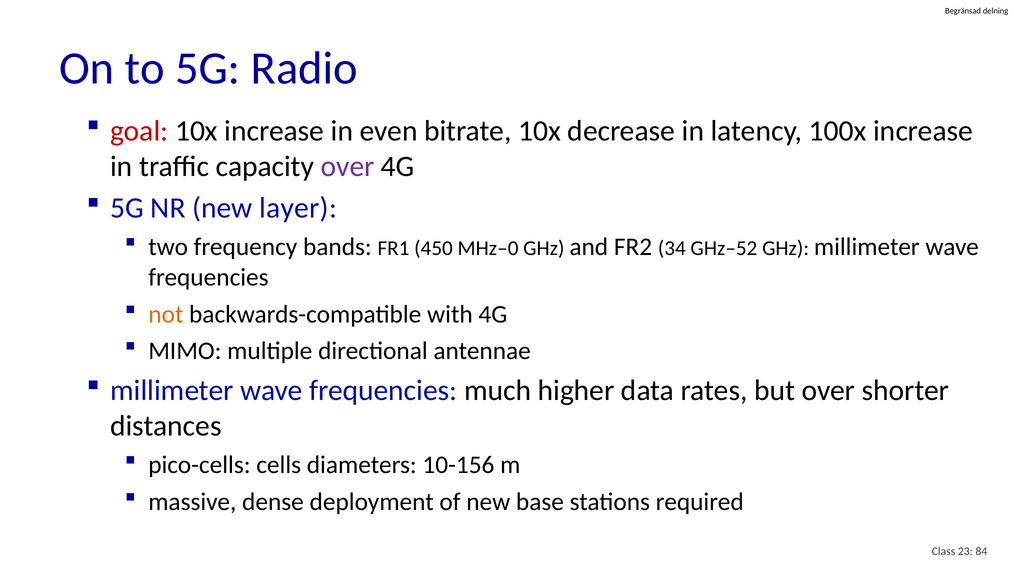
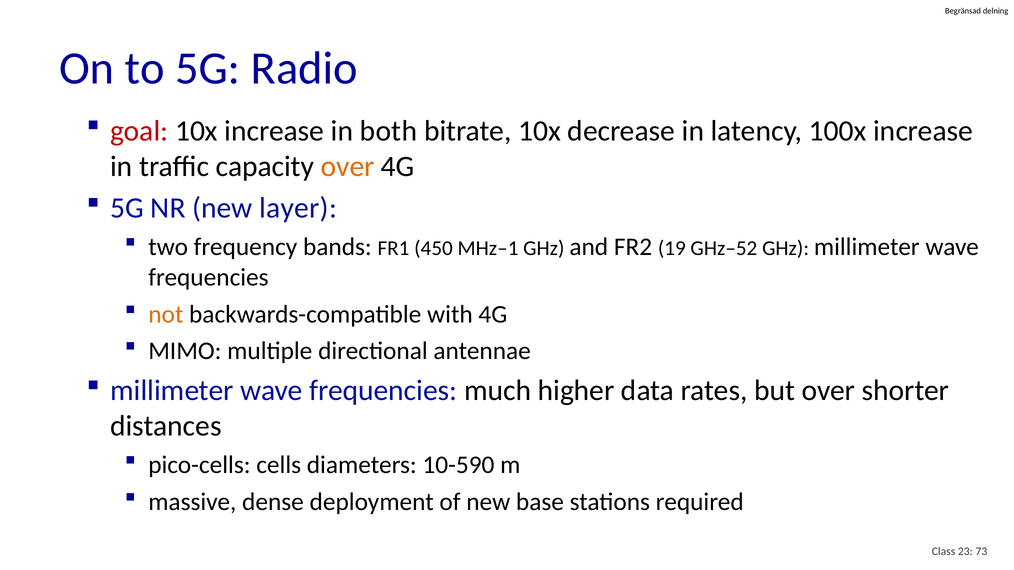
even: even -> both (388, 131)
over colour: purple -> orange (348, 166)
MHz–0: MHz–0 -> MHz–1 (488, 249)
34: 34 -> 19 (672, 249)
10-156: 10-156 -> 10-590 (458, 465)
84: 84 -> 73 (981, 552)
